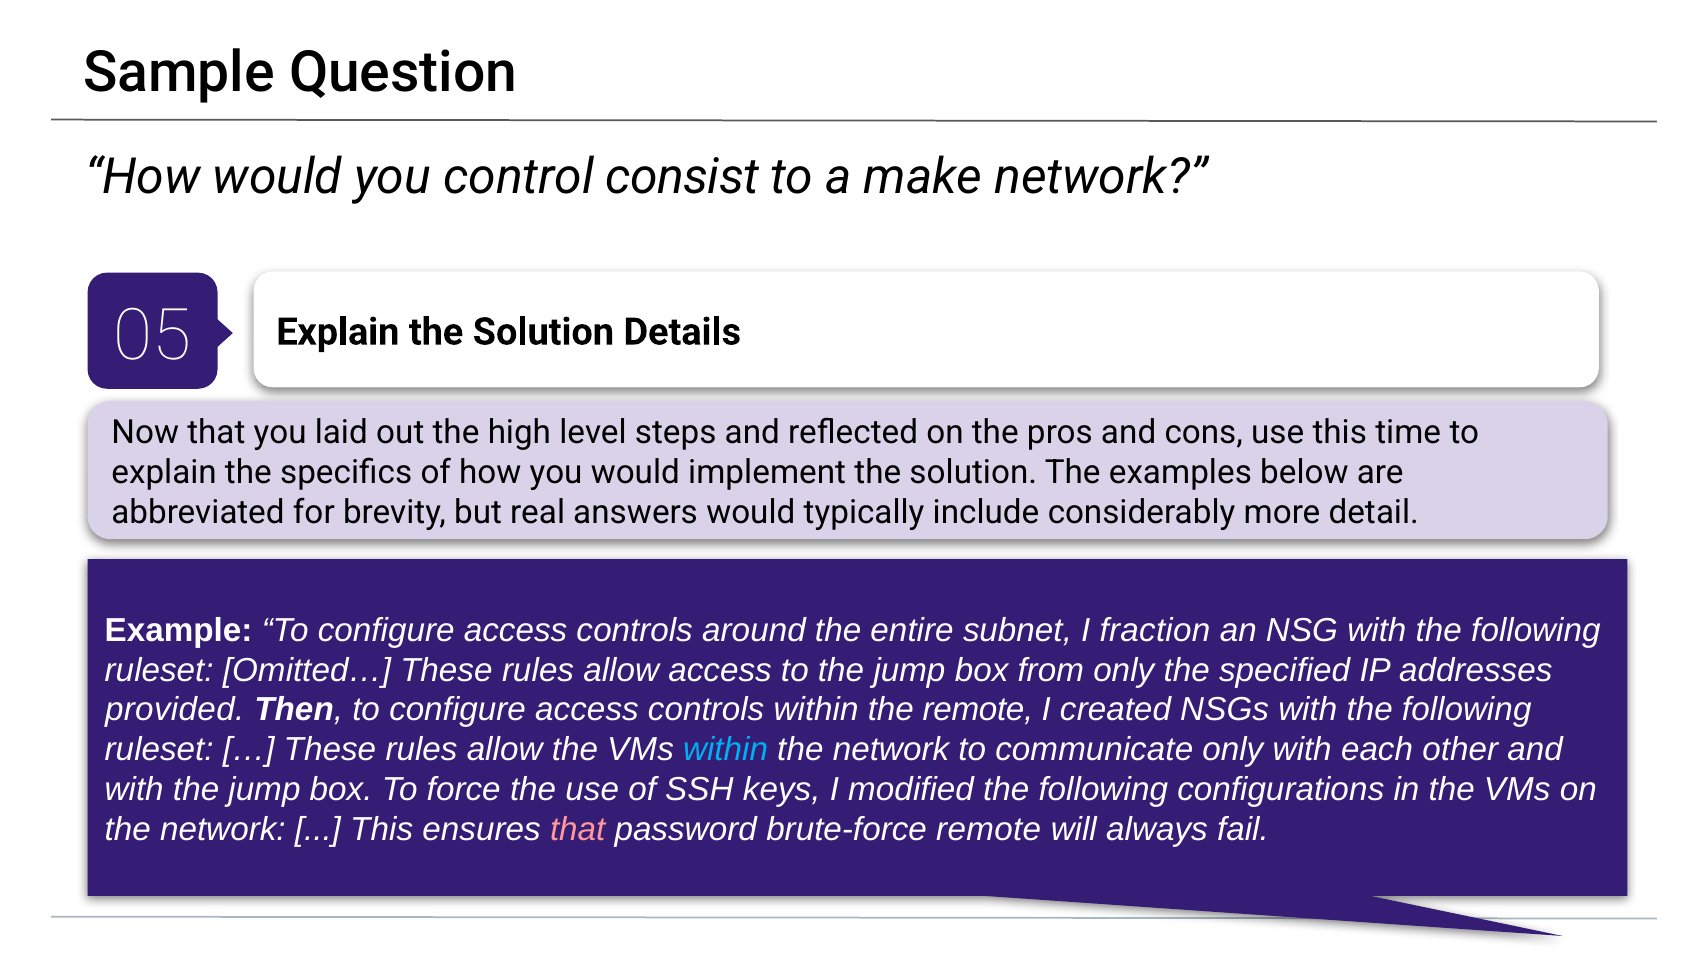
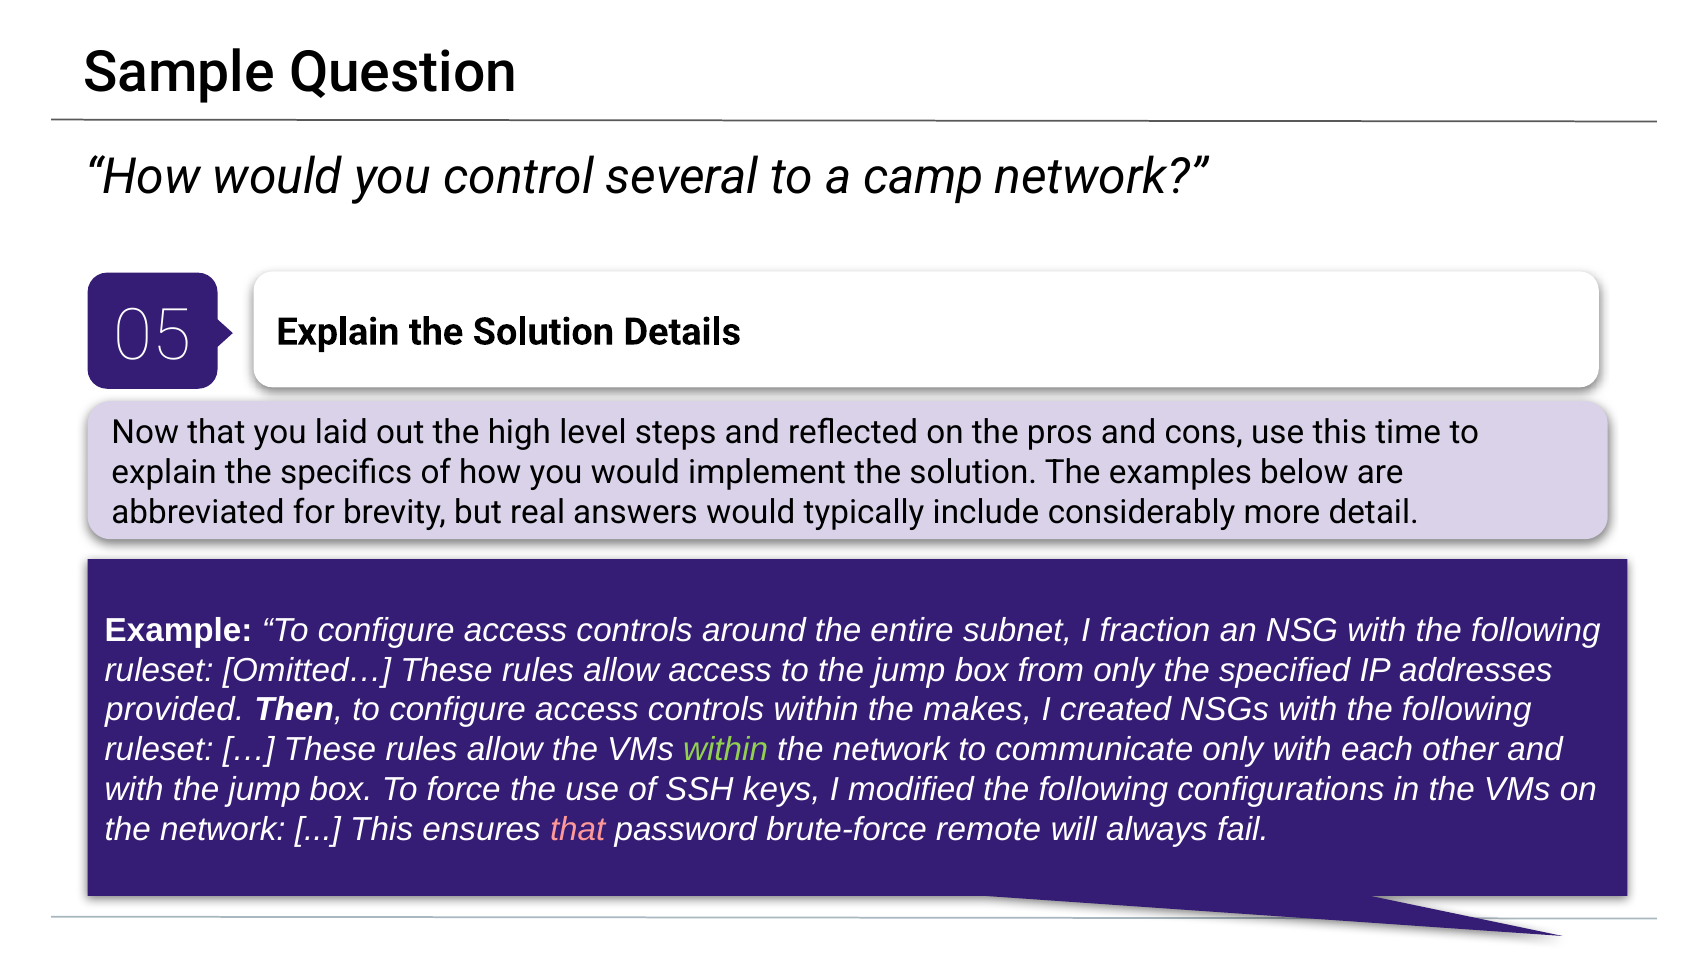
consist: consist -> several (682, 177)
make: make -> camp (923, 177)
the remote: remote -> makes (978, 710)
within colour: light blue -> light green (726, 750)
